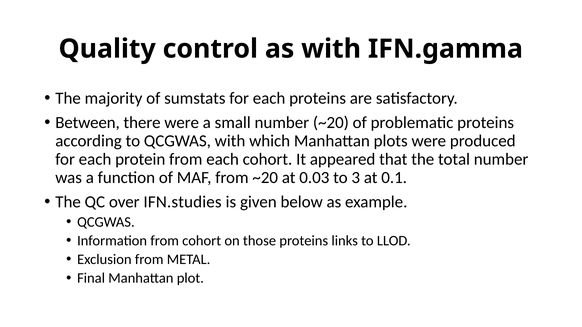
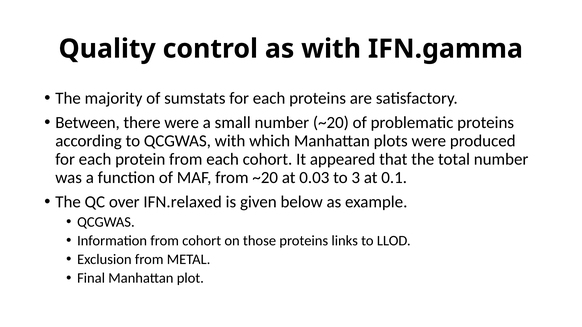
IFN.studies: IFN.studies -> IFN.relaxed (183, 202)
